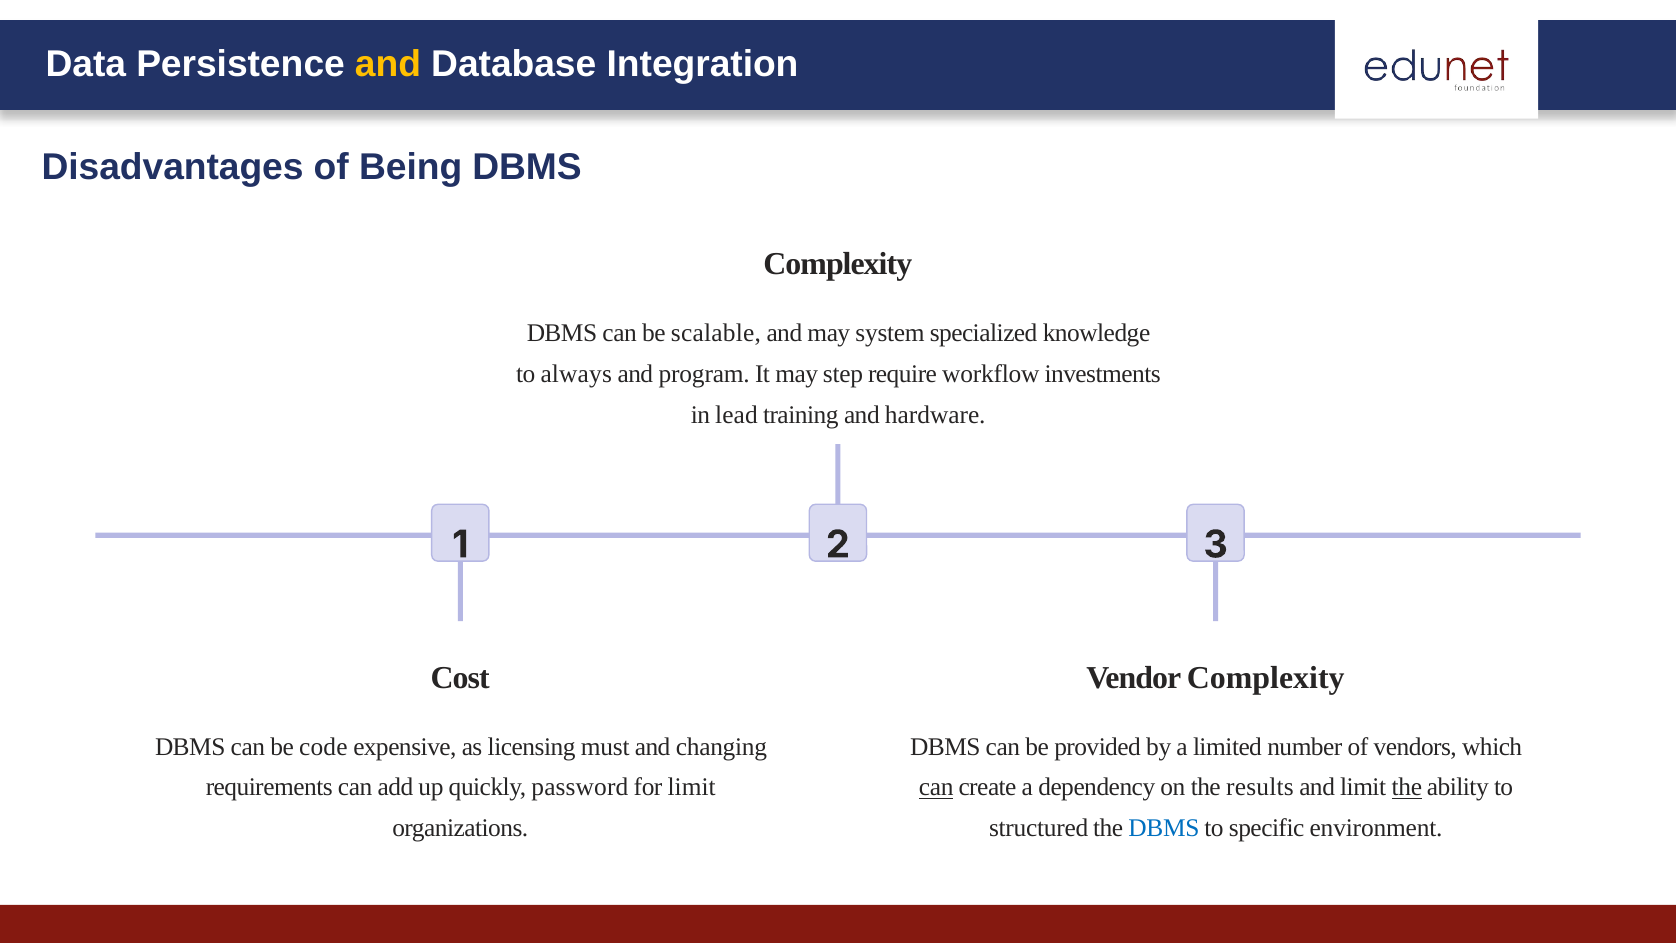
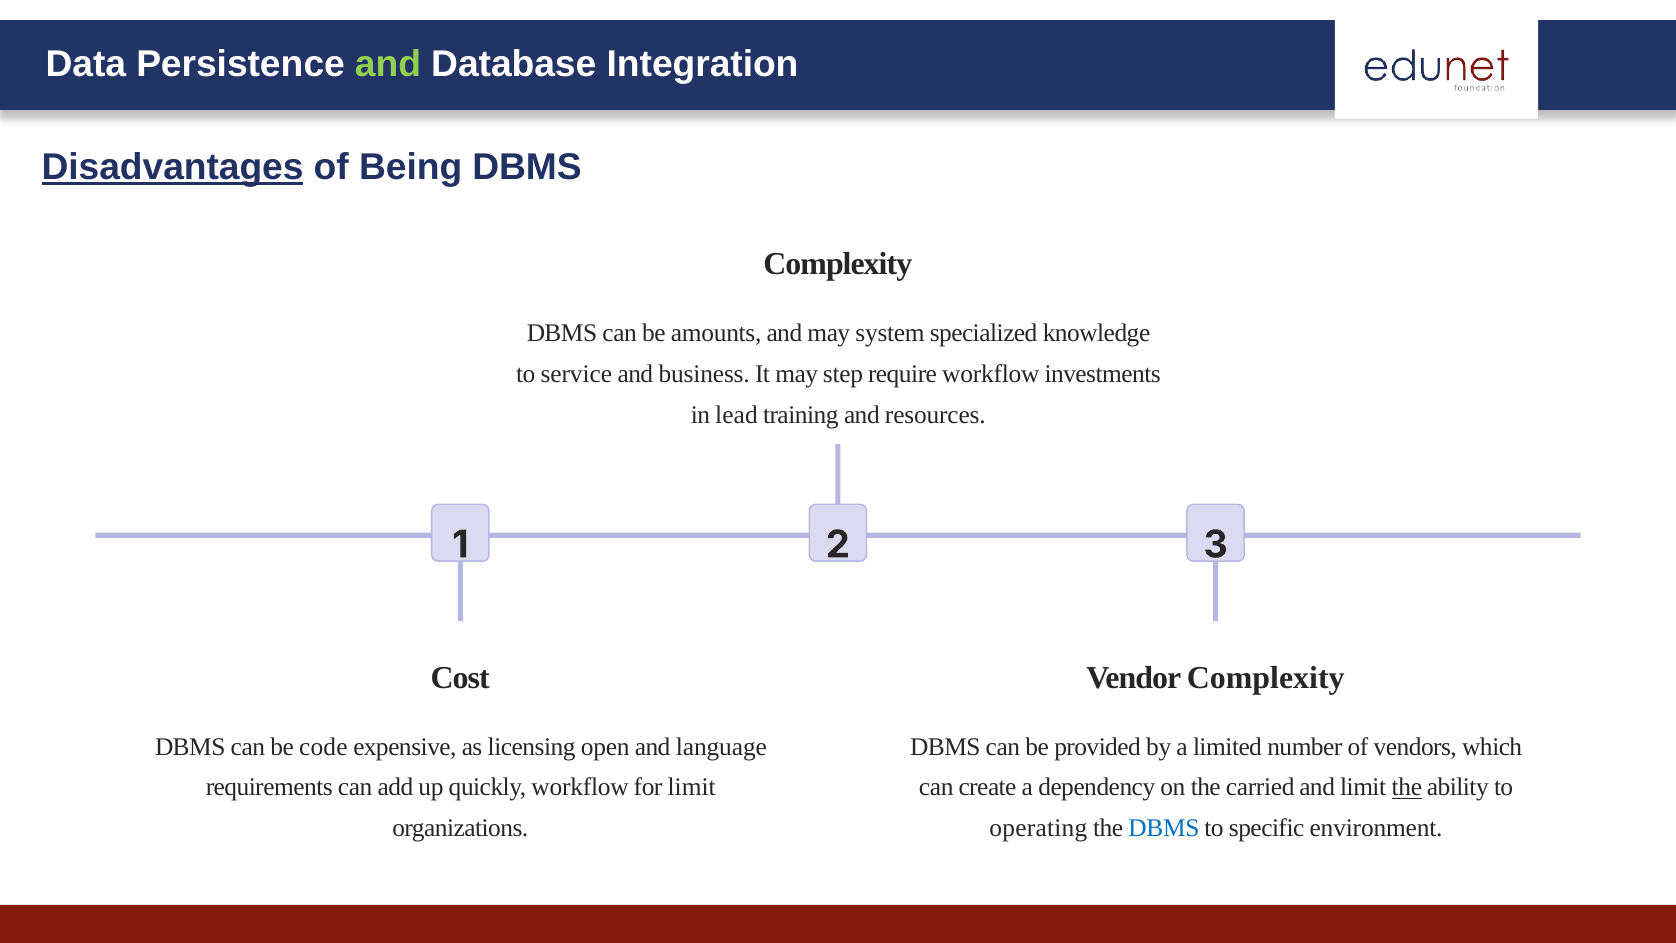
and colour: yellow -> light green (388, 64)
Disadvantages underline: none -> present (173, 167)
scalable: scalable -> amounts (716, 333)
always: always -> service (576, 374)
program: program -> business (704, 374)
hardware: hardware -> resources (935, 415)
must: must -> open (605, 747)
changing: changing -> language (721, 747)
quickly password: password -> workflow (580, 787)
can underline: present -> none (936, 787)
results: results -> carried (1260, 787)
structured: structured -> operating (1038, 828)
